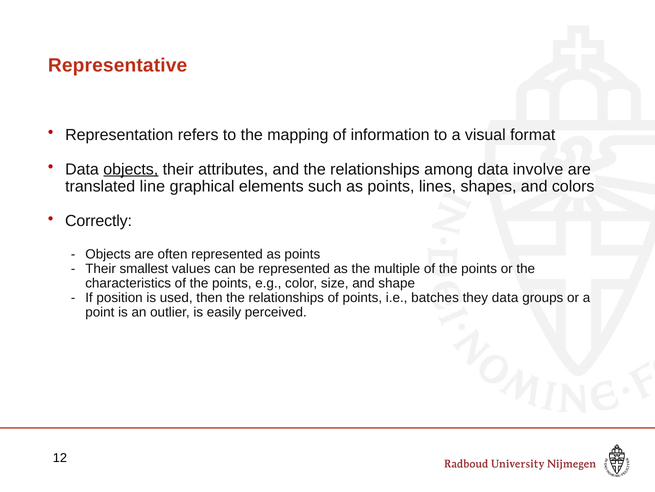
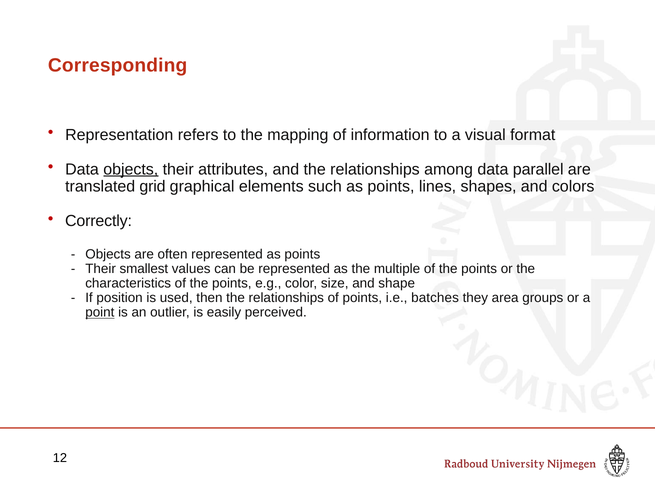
Representative: Representative -> Corresponding (118, 65)
involve: involve -> parallel (538, 169)
line: line -> grid (153, 186)
they data: data -> area (505, 298)
point underline: none -> present (100, 312)
